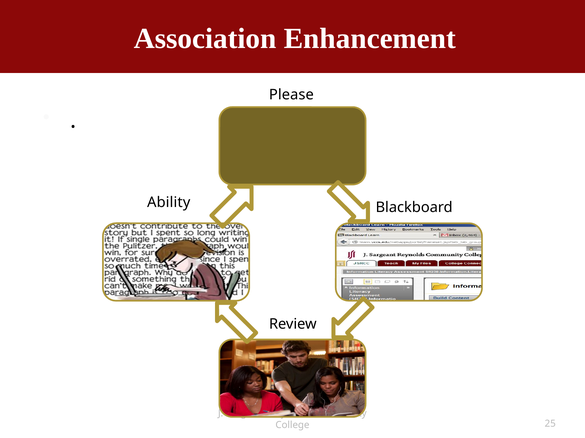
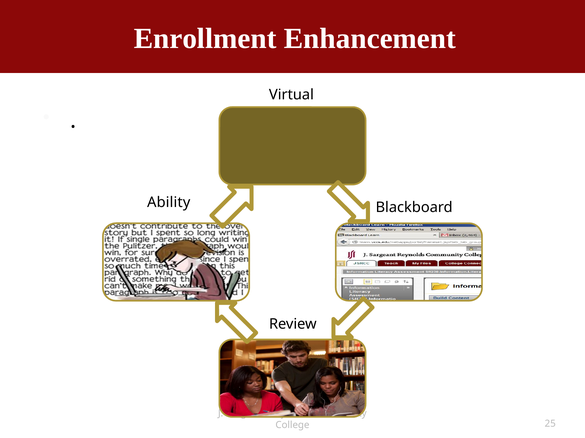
Association: Association -> Enrollment (205, 39)
Please: Please -> Virtual (291, 95)
